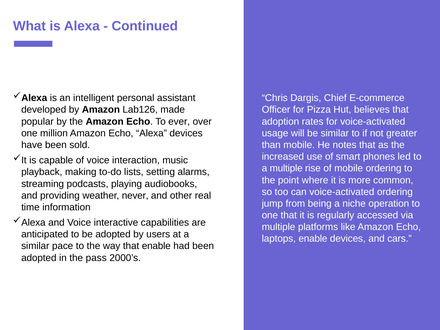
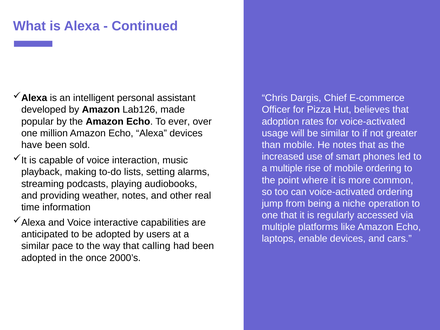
weather never: never -> notes (135, 196)
that enable: enable -> calling (156, 246)
pass: pass -> once (96, 258)
